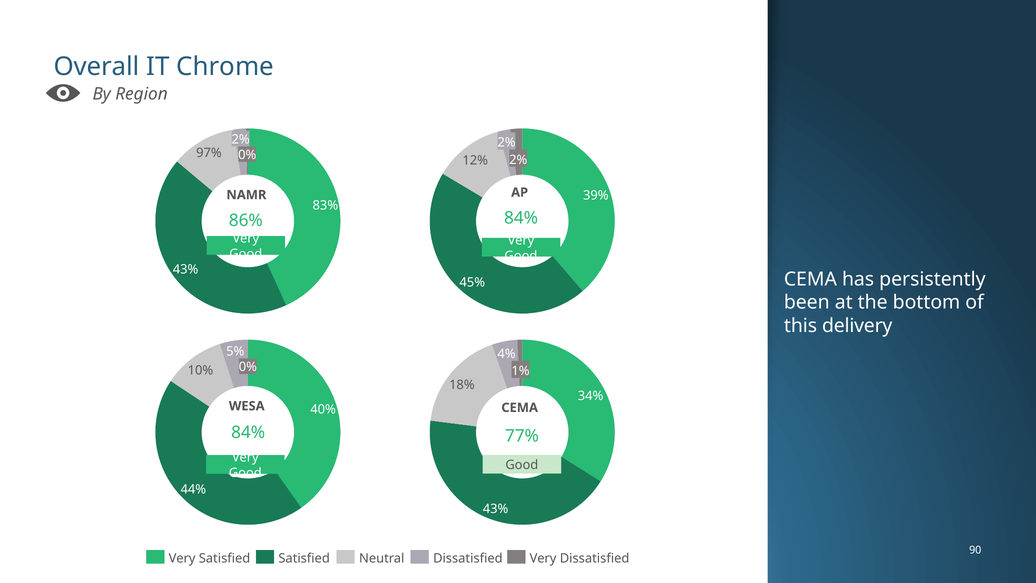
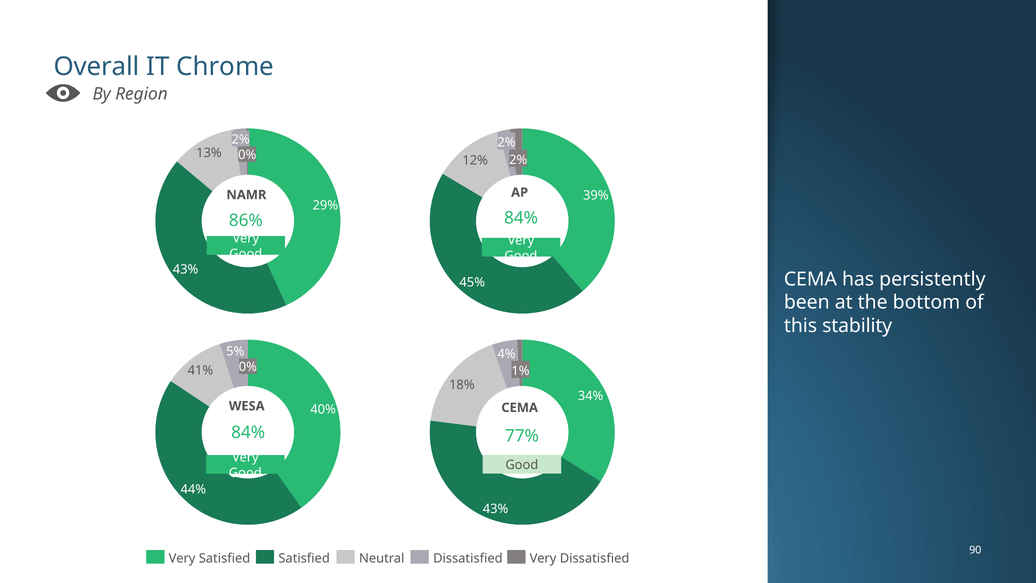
97%: 97% -> 13% (209, 153)
83%: 83% -> 29% (325, 205)
delivery: delivery -> stability (857, 326)
10%: 10% -> 41% (200, 370)
